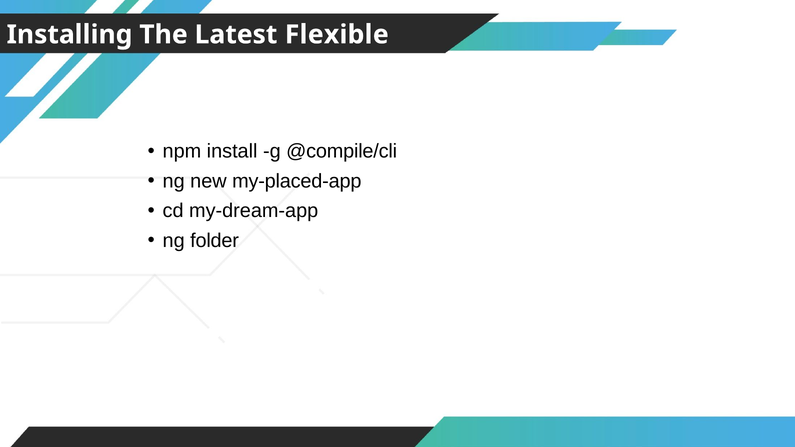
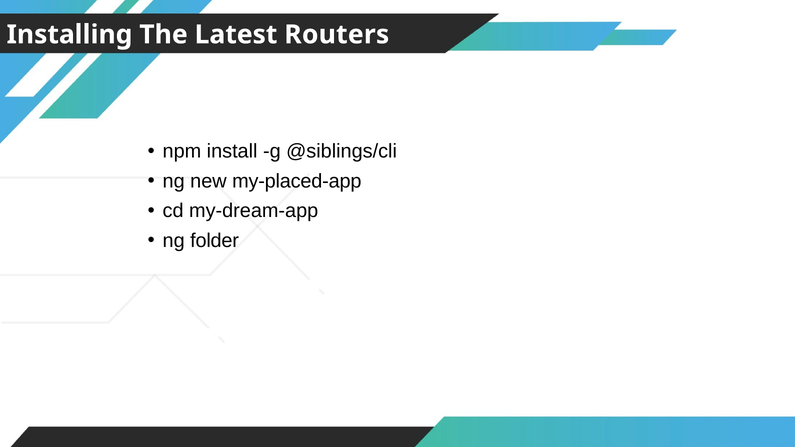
Flexible: Flexible -> Routers (337, 35)
@compile/cli: @compile/cli -> @siblings/cli (342, 151)
